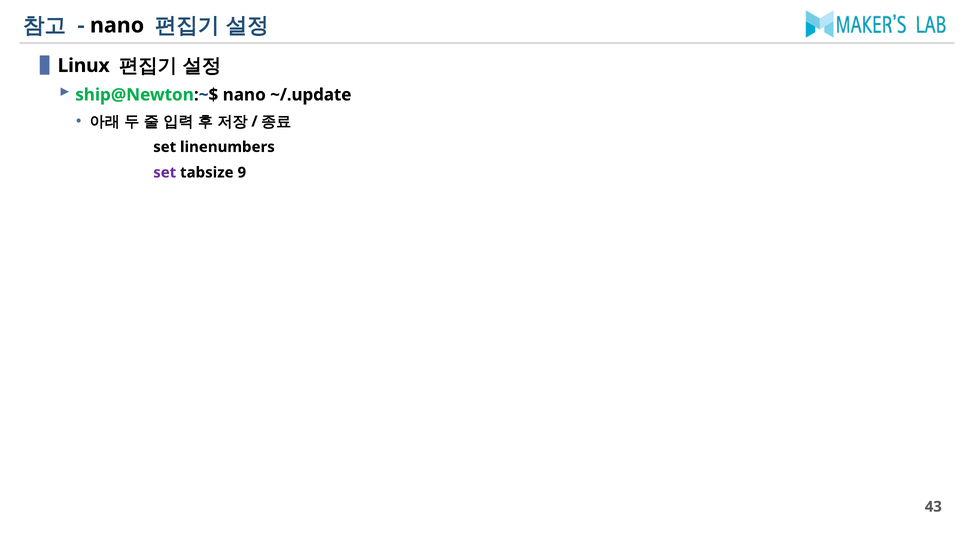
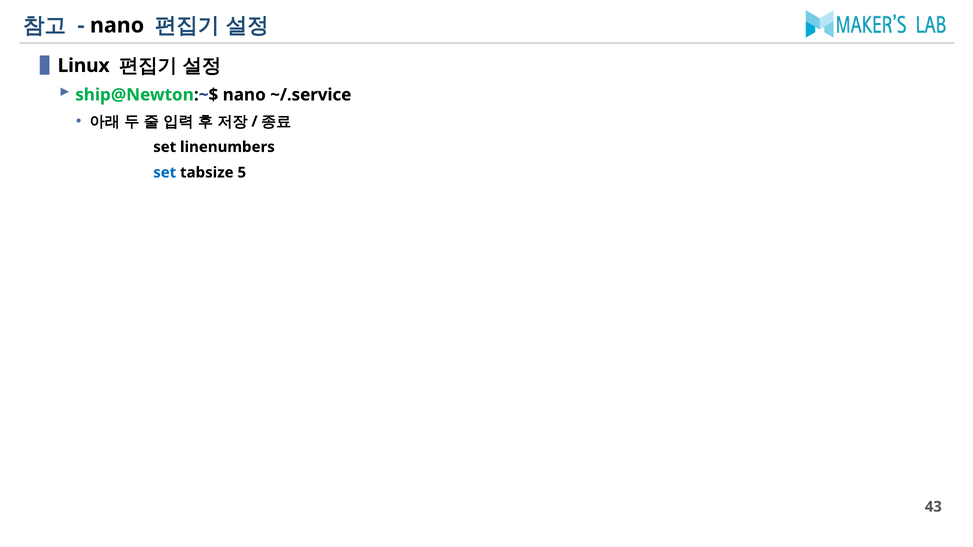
~/.update: ~/.update -> ~/.service (311, 95)
set colour: purple -> blue (165, 173)
9: 9 -> 5 (242, 173)
